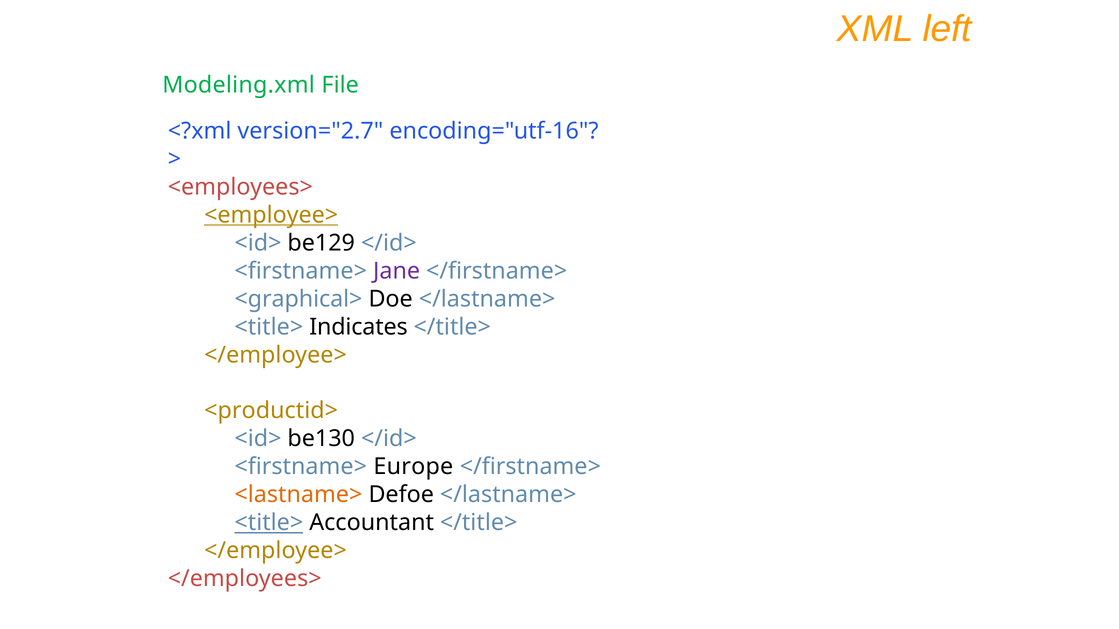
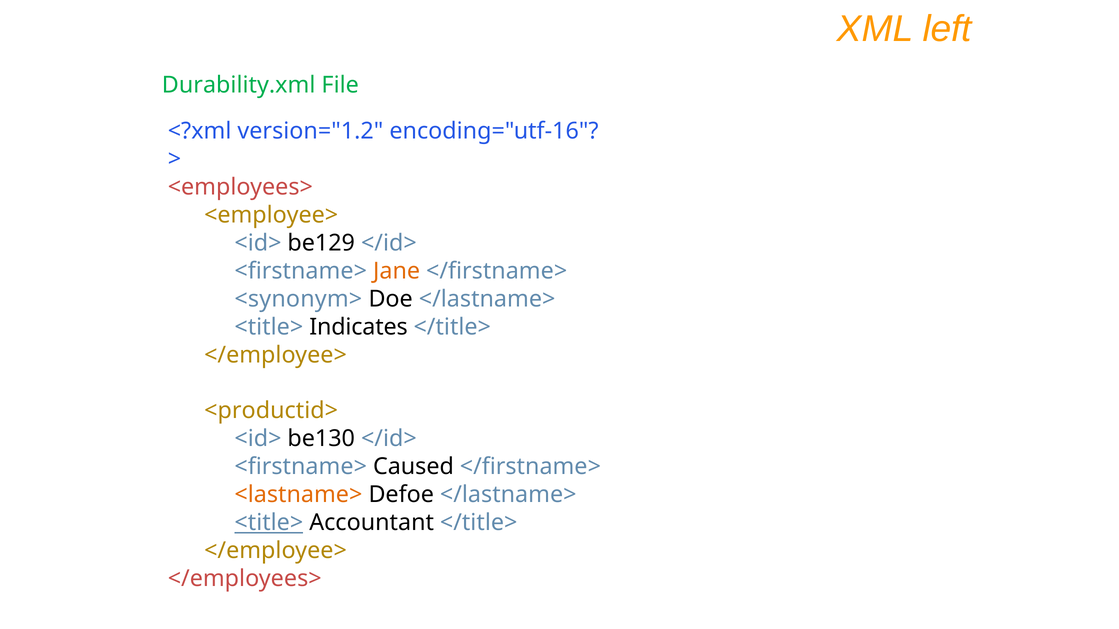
Modeling.xml: Modeling.xml -> Durability.xml (239, 85)
version="2.7: version="2.7 -> version="1.2 (310, 131)
<employee> underline: present -> none (271, 215)
Jane colour: purple -> orange (397, 271)
<graphical>: <graphical> -> <synonym> (298, 299)
Europe: Europe -> Caused (413, 467)
